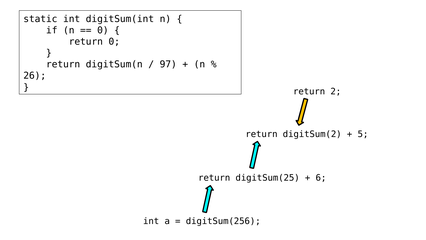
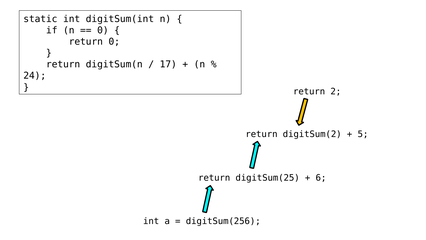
97: 97 -> 17 (168, 64)
26: 26 -> 24 (35, 76)
